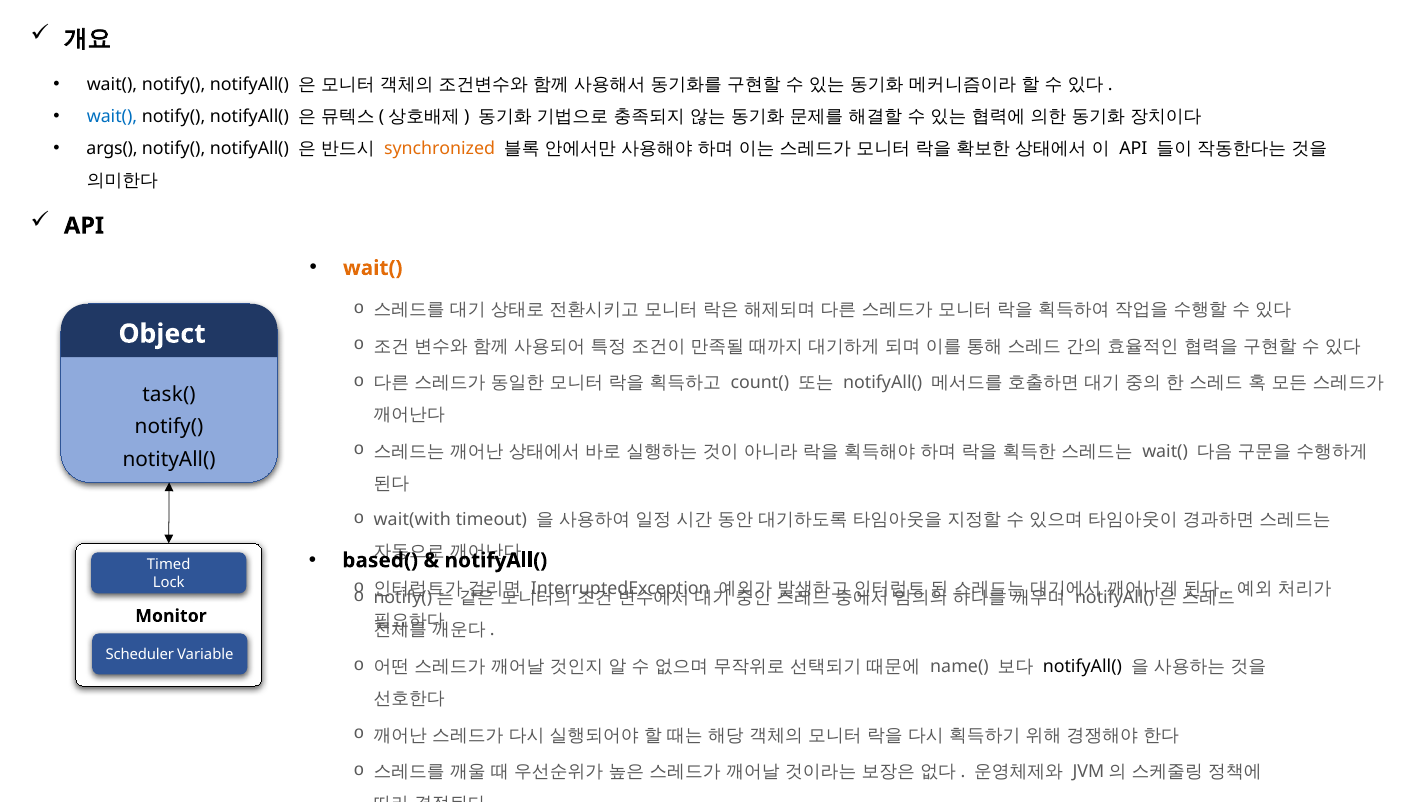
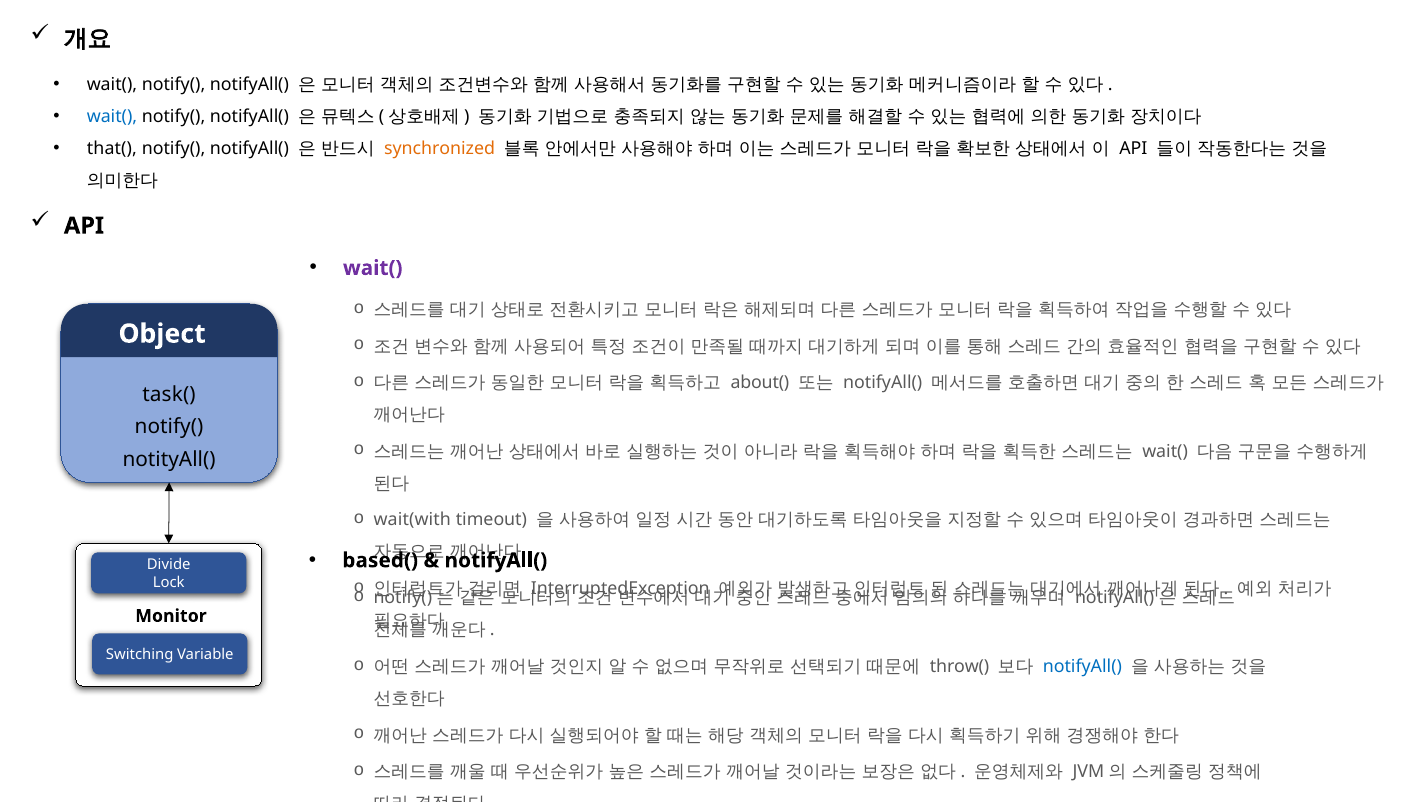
args(: args( -> that( (112, 149)
wait( colour: orange -> purple (373, 268)
count(: count( -> about( (760, 383)
Timed: Timed -> Divide (169, 565)
Scheduler: Scheduler -> Switching (140, 655)
name(: name( -> throw( (960, 667)
notifyAll( colour: black -> blue (1082, 667)
